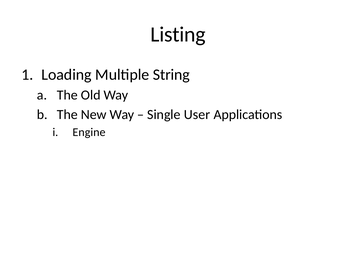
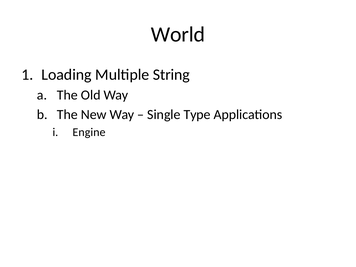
Listing: Listing -> World (178, 34)
User: User -> Type (197, 114)
